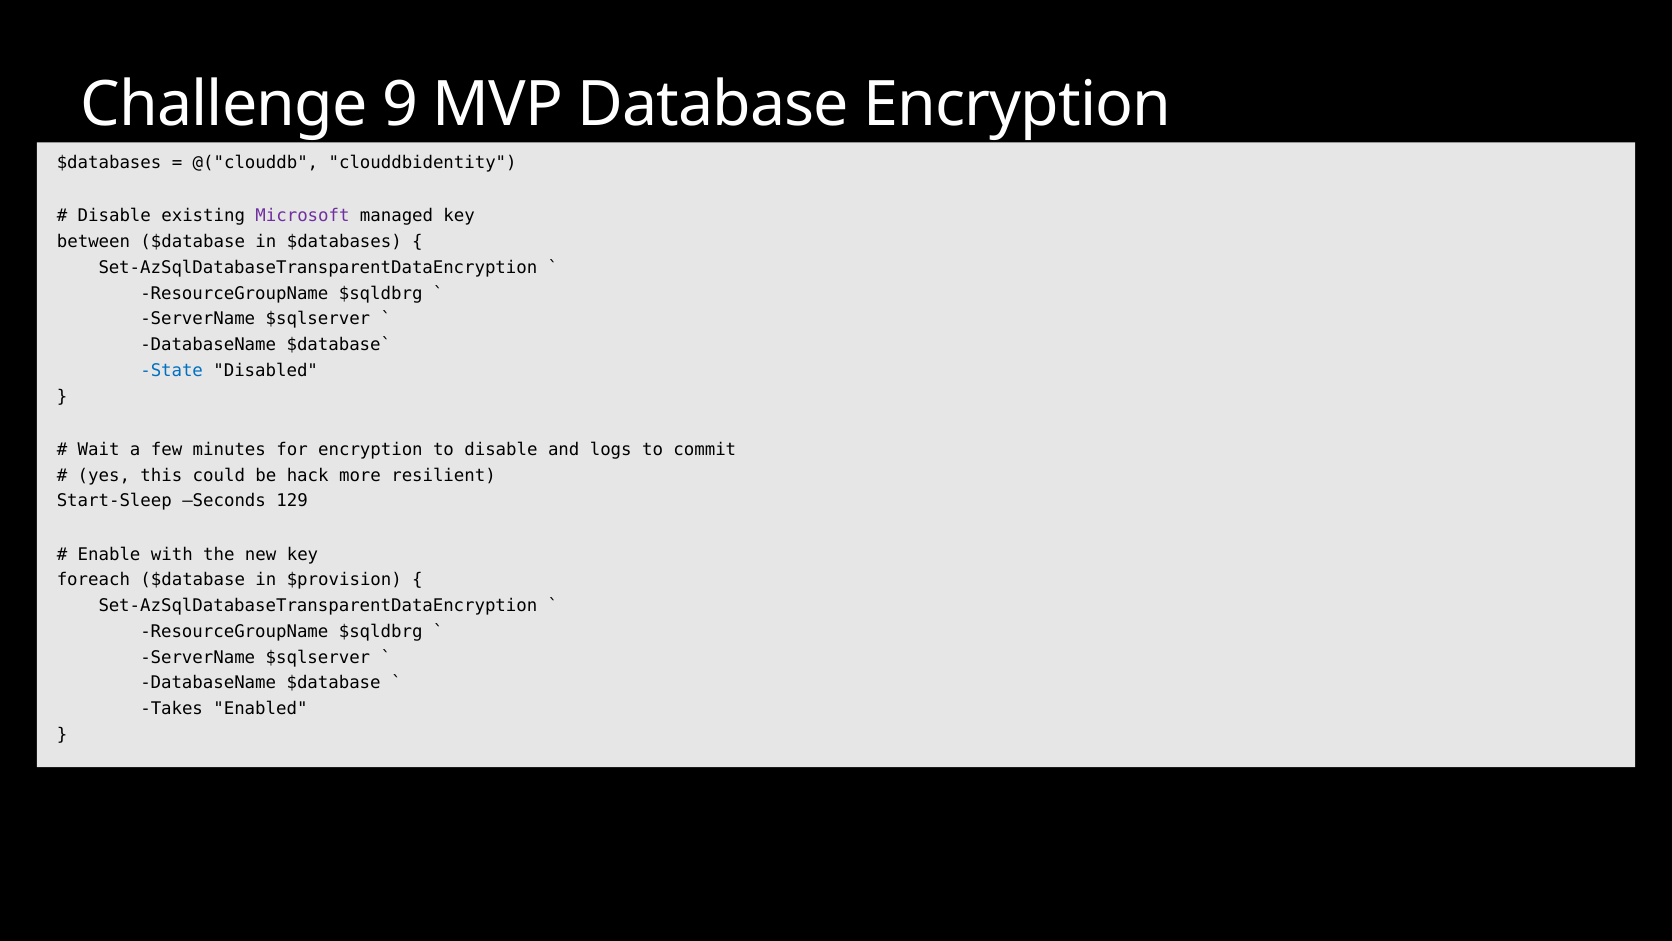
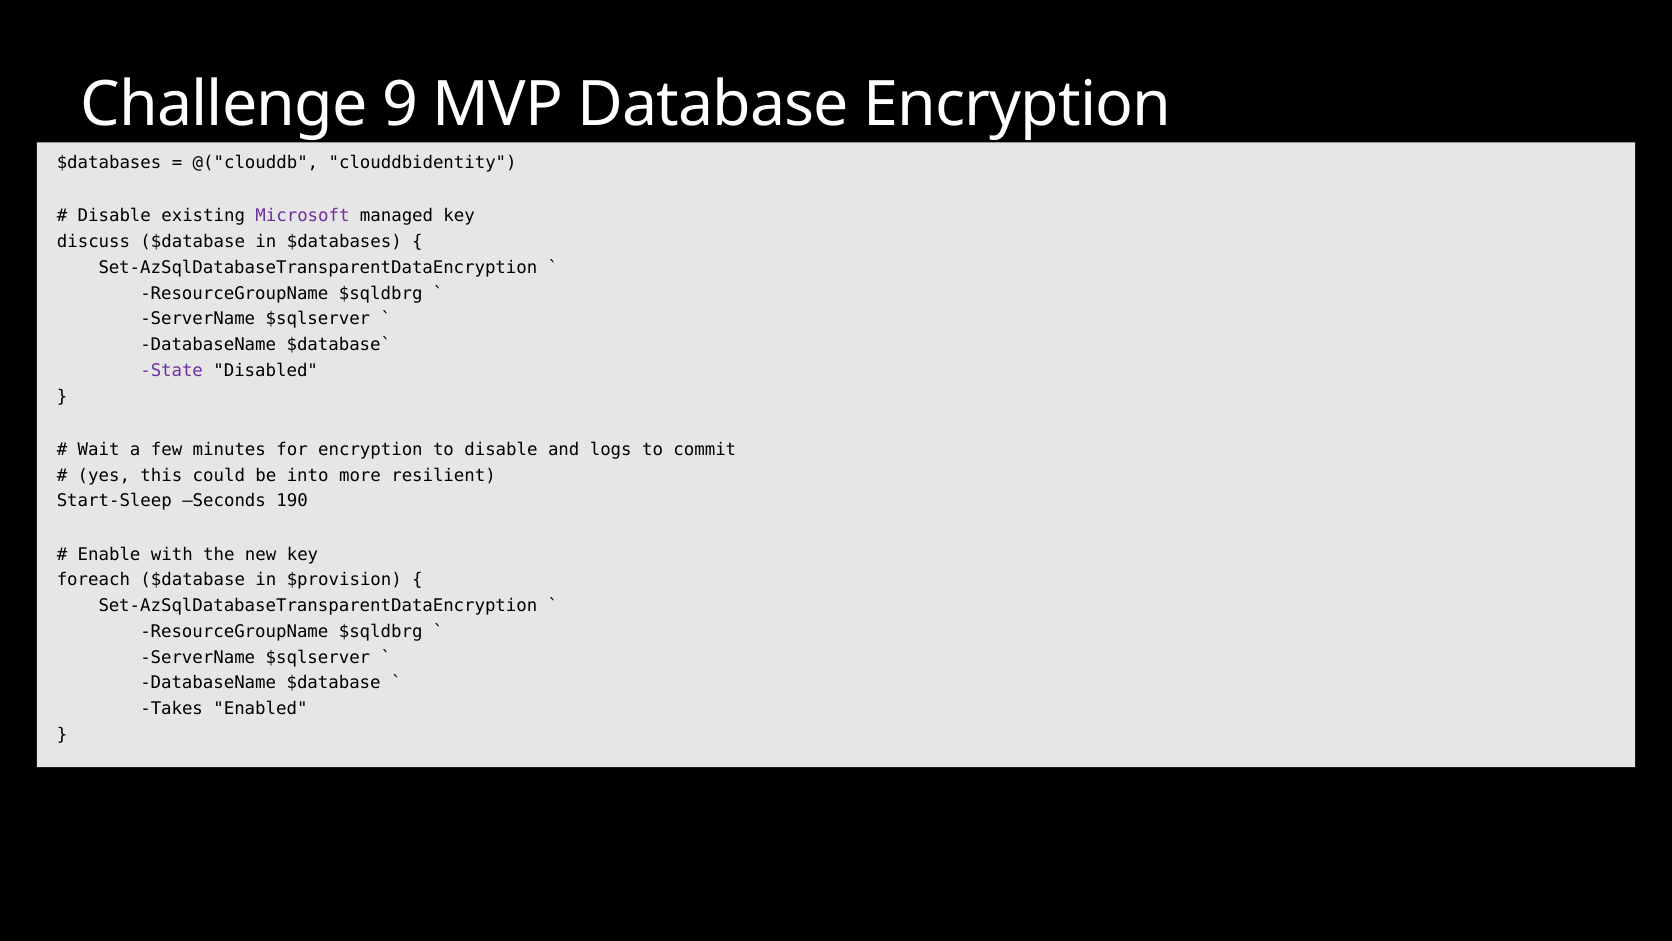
between: between -> discuss (94, 242)
State colour: blue -> purple (172, 370)
hack: hack -> into (308, 475)
129: 129 -> 190 (292, 501)
